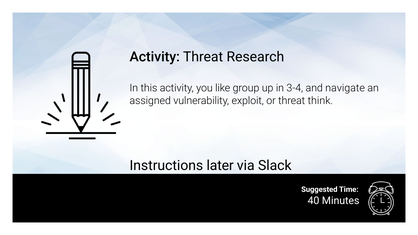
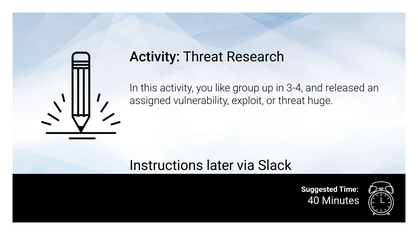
navigate: navigate -> released (345, 88)
think: think -> huge (320, 101)
